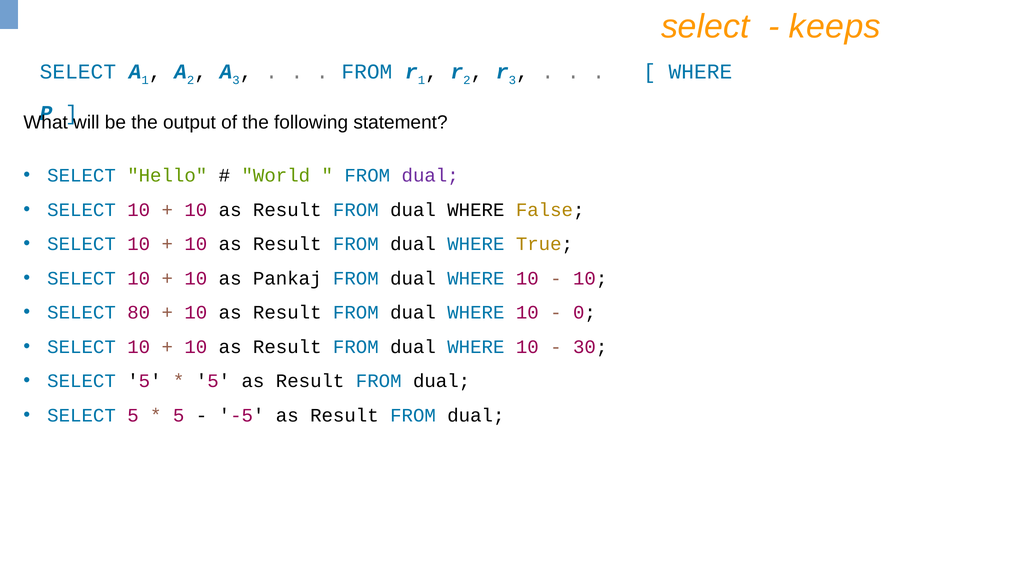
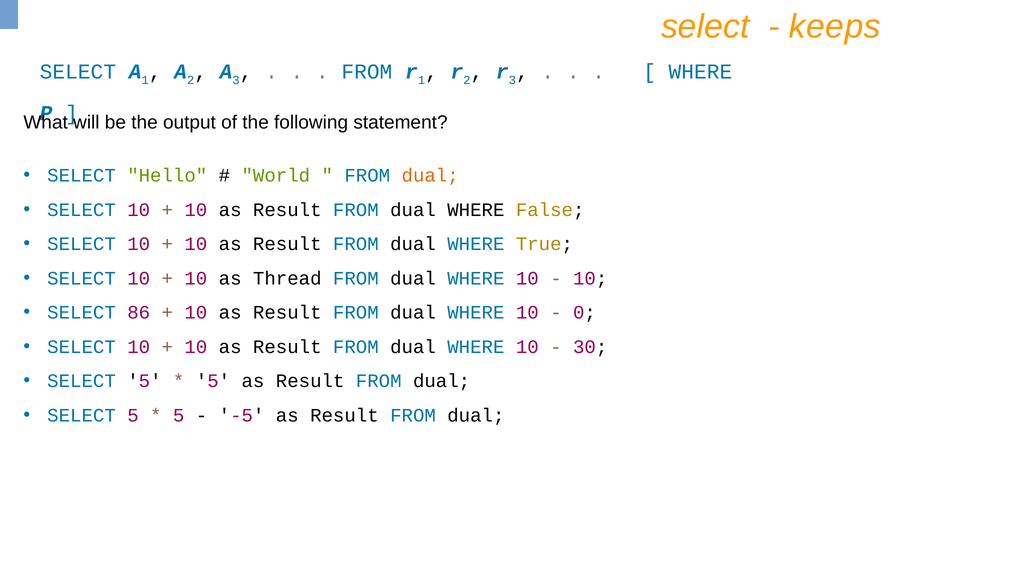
dual colour: purple -> orange (430, 176)
Pankaj: Pankaj -> Thread (287, 279)
80: 80 -> 86 (139, 313)
